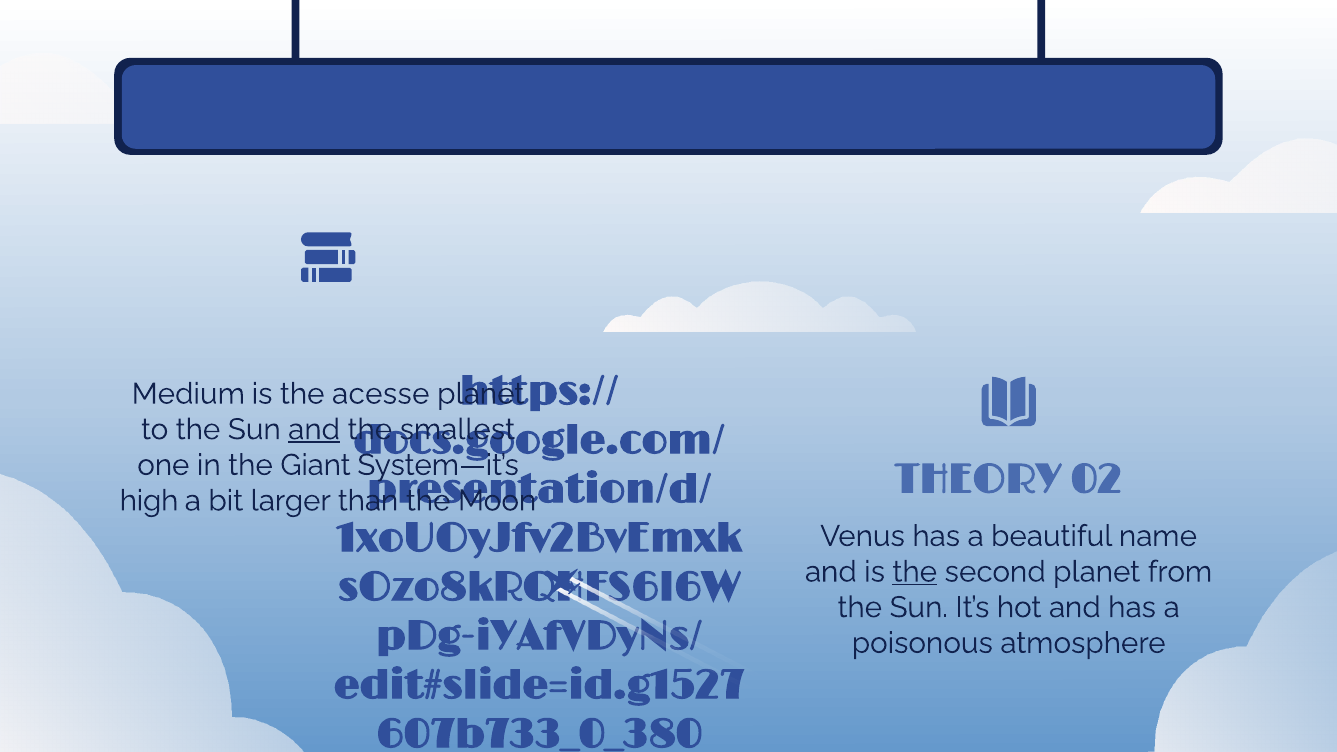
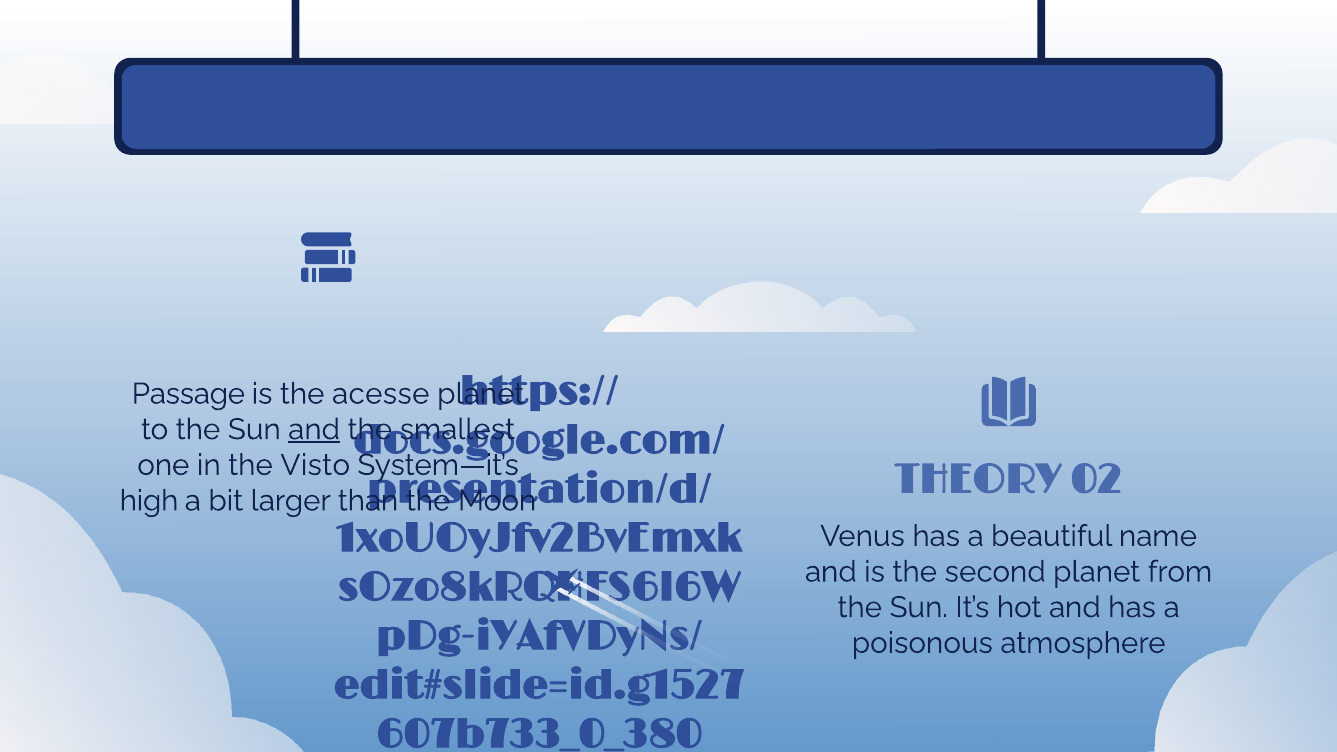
Medium: Medium -> Passage (188, 394)
Giant: Giant -> Visto (315, 465)
the underline: present -> none (915, 572)
